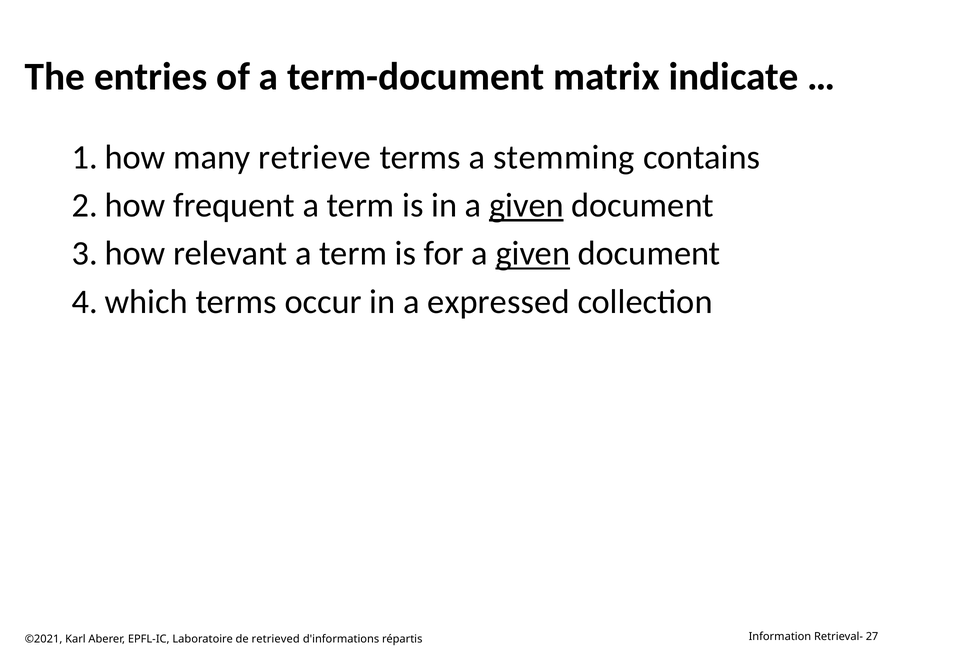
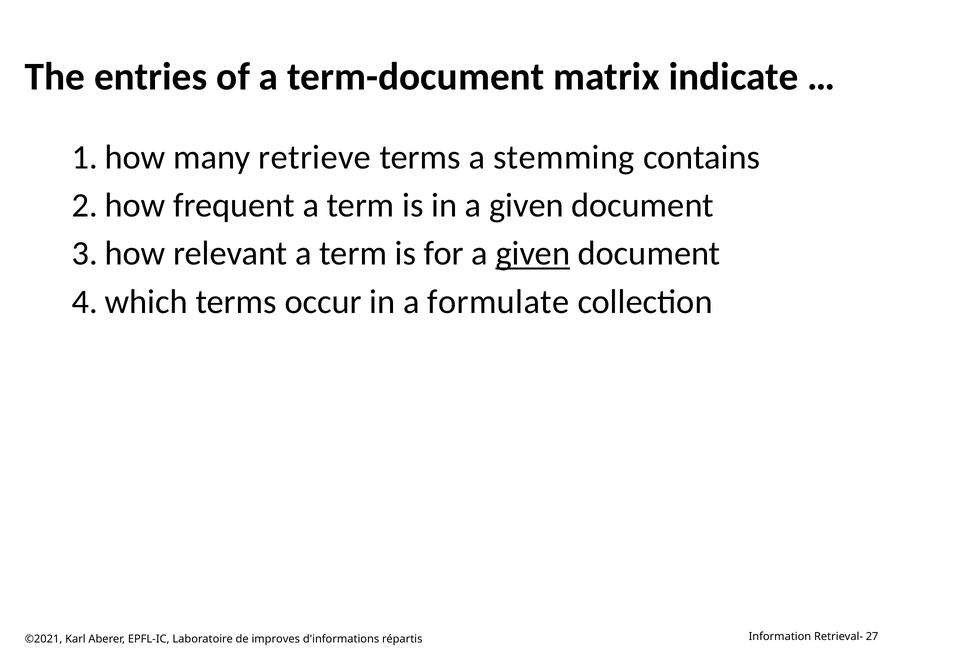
given underline: present -> none (526, 205)
expressed: expressed -> formulate (498, 302)
retrieved: retrieved -> improves (276, 639)
